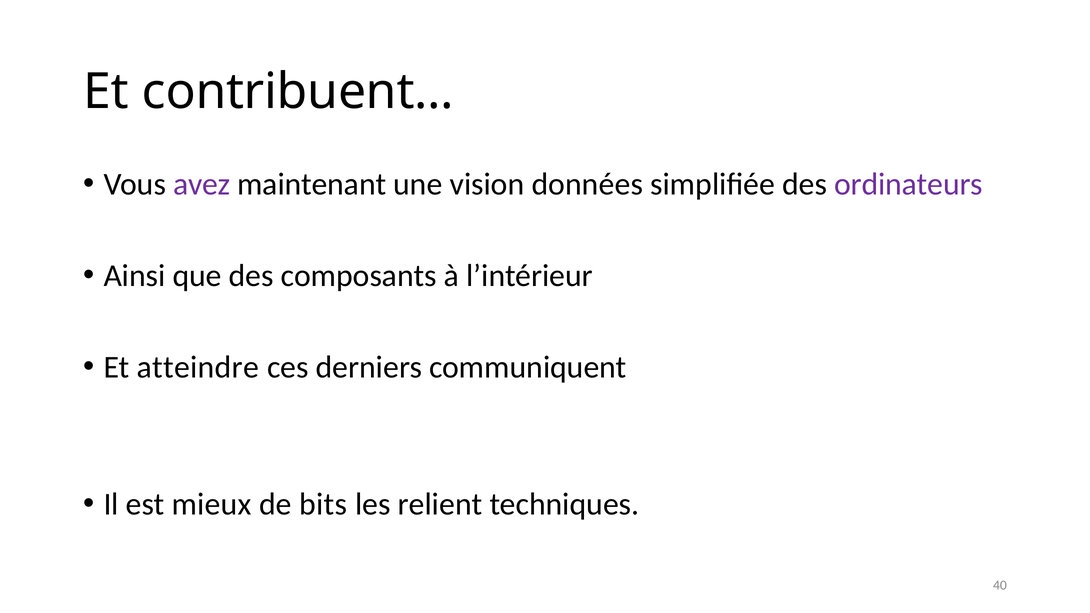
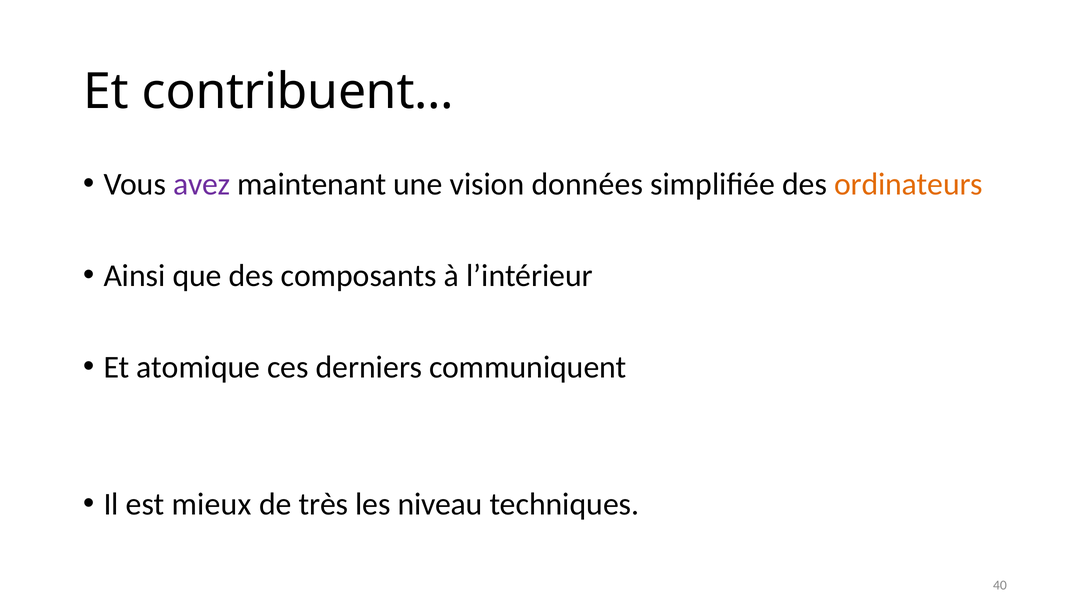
ordinateurs colour: purple -> orange (909, 184)
atteindre: atteindre -> atomique (198, 367)
bits: bits -> très (323, 504)
relient: relient -> niveau (440, 504)
